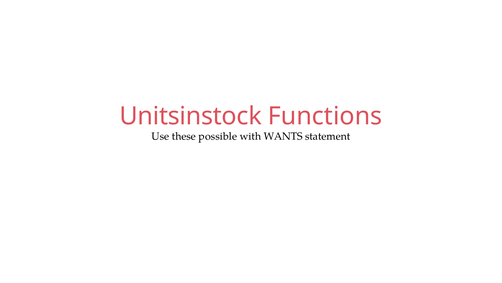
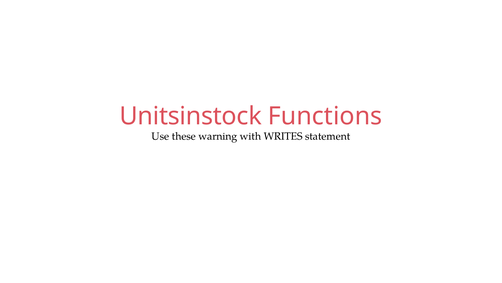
possible: possible -> warning (218, 136)
WANTS: WANTS -> WRITES (283, 136)
